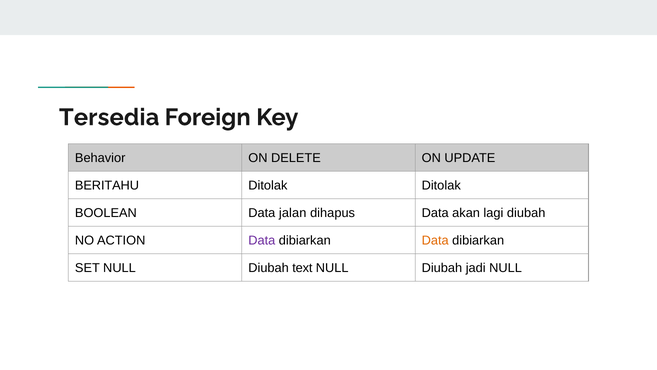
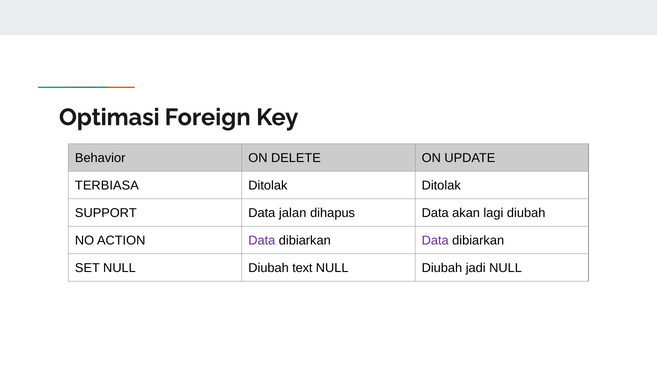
Tersedia: Tersedia -> Optimasi (109, 117)
BERITAHU: BERITAHU -> TERBIASA (107, 185)
BOOLEAN: BOOLEAN -> SUPPORT (106, 213)
Data colour: orange -> purple (435, 240)
